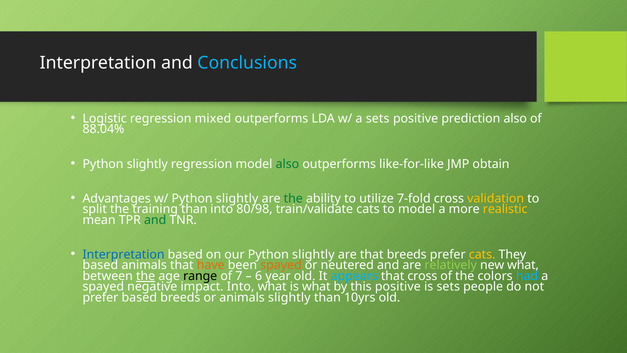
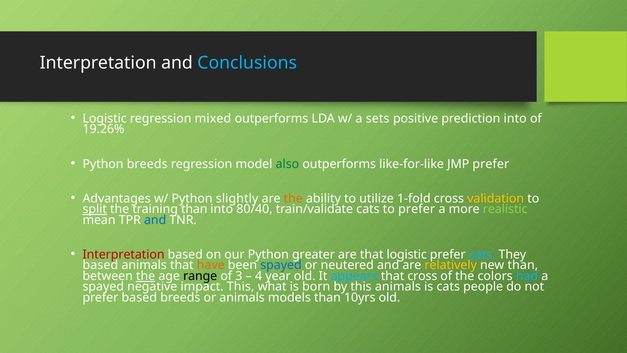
prediction also: also -> into (515, 119)
88.04%: 88.04% -> 19.26% (103, 129)
slightly: slightly -> breeds (147, 164)
JMP obtain: obtain -> prefer (491, 164)
the colour: green -> orange (293, 198)
7-fold: 7-fold -> 1-fold (414, 198)
split underline: none -> present (95, 209)
80/98: 80/98 -> 80/40 (254, 209)
to model: model -> prefer (417, 209)
realistic colour: yellow -> light green (505, 209)
and colour: green -> blue (155, 220)
Interpretation colour: blue -> red (124, 254)
our Python slightly: slightly -> greater (313, 254)
that breeds: breeds -> logistic (407, 254)
cats colour: yellow -> light blue (482, 254)
spayed colour: orange -> blue (281, 265)
relatively colour: light green -> yellow (451, 265)
new what: what -> than (523, 265)
7: 7 -> 3 (239, 276)
6: 6 -> 4 (259, 276)
impact Into: Into -> This (241, 287)
is what: what -> born (316, 287)
this positive: positive -> animals (398, 287)
is sets: sets -> cats (448, 287)
animals slightly: slightly -> models (289, 297)
